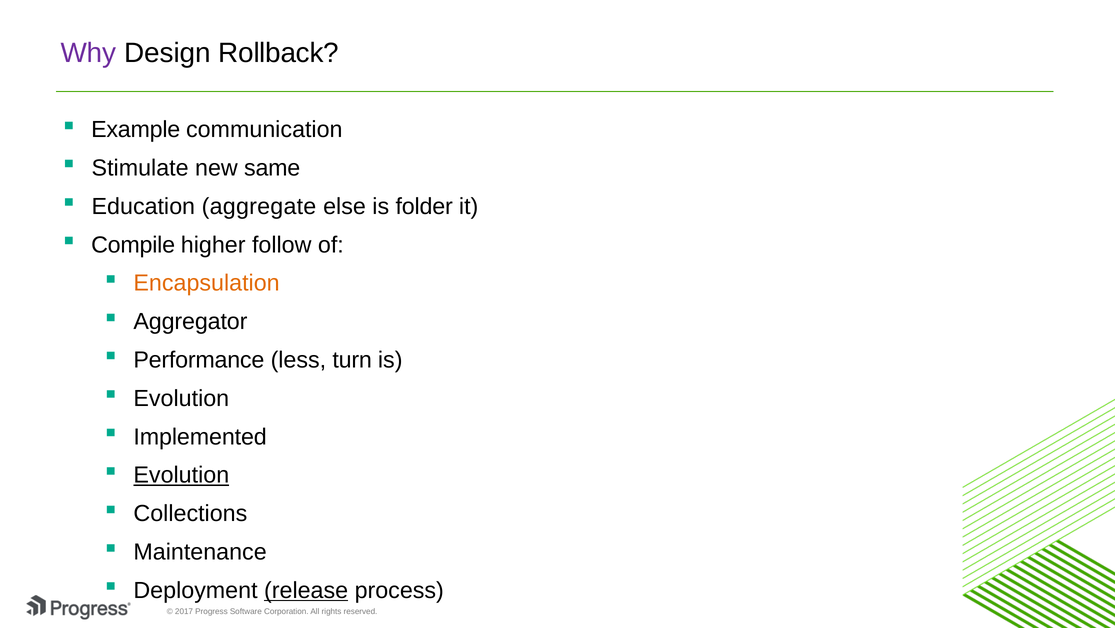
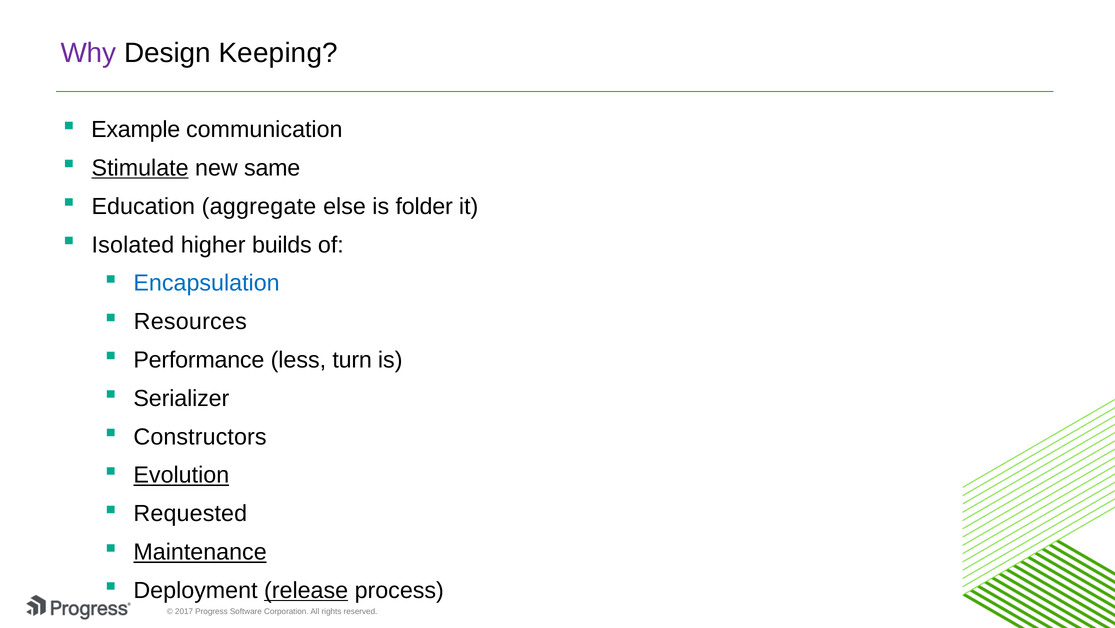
Rollback: Rollback -> Keeping (278, 53)
Stimulate underline: none -> present (140, 168)
Compile: Compile -> Isolated (133, 245)
follow: follow -> builds (282, 245)
Encapsulation colour: orange -> blue (207, 283)
Aggregator: Aggregator -> Resources (190, 322)
Evolution: Evolution -> Serializer (181, 398)
Implemented: Implemented -> Constructors (200, 437)
Collections: Collections -> Requested (190, 514)
Maintenance underline: none -> present (200, 552)
